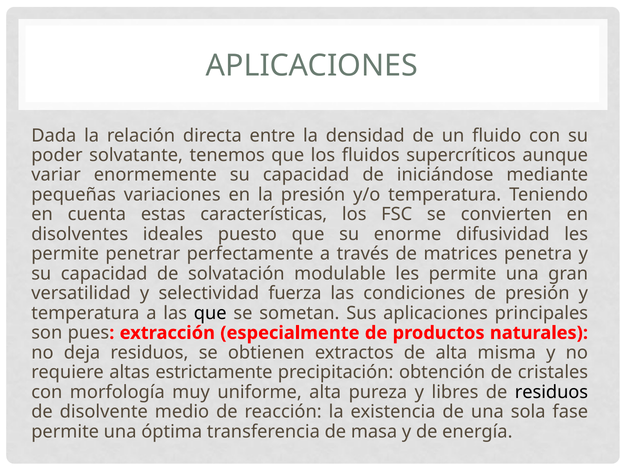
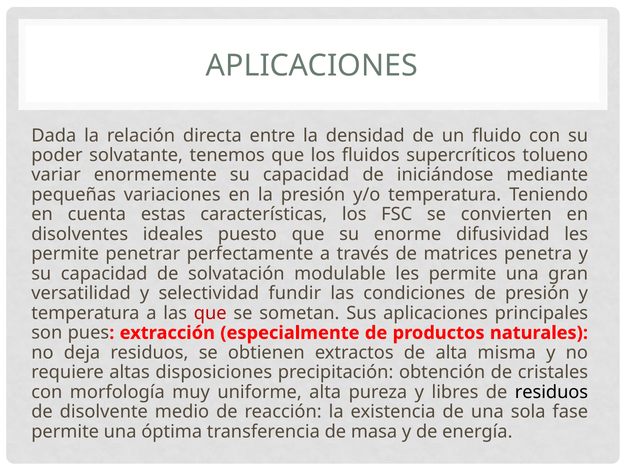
aunque: aunque -> tolueno (555, 155)
fuerza: fuerza -> fundir (295, 293)
que colour: black -> red (210, 313)
estrictamente: estrictamente -> disposiciones (214, 372)
